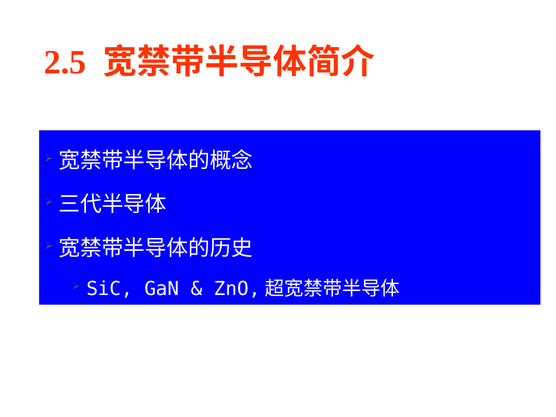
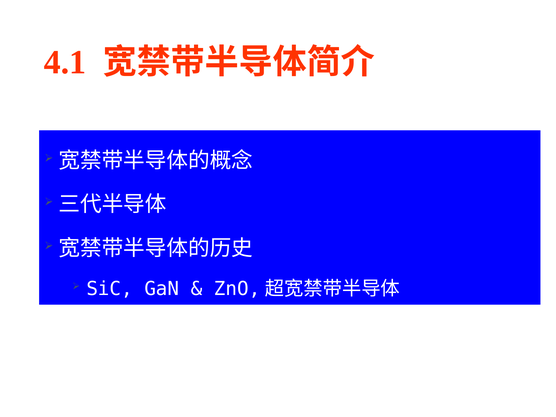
2.5: 2.5 -> 4.1 (65, 62)
